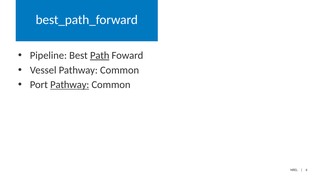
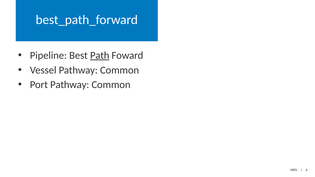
Pathway underline: present -> none (70, 85)
